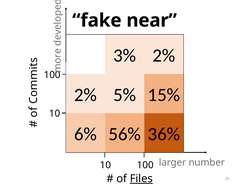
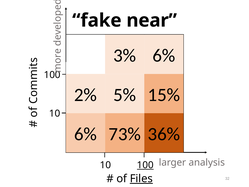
3% 2%: 2% -> 6% (164, 55)
56%: 56% -> 73% (125, 134)
number: number -> analysis (207, 162)
100 underline: none -> present (145, 165)
